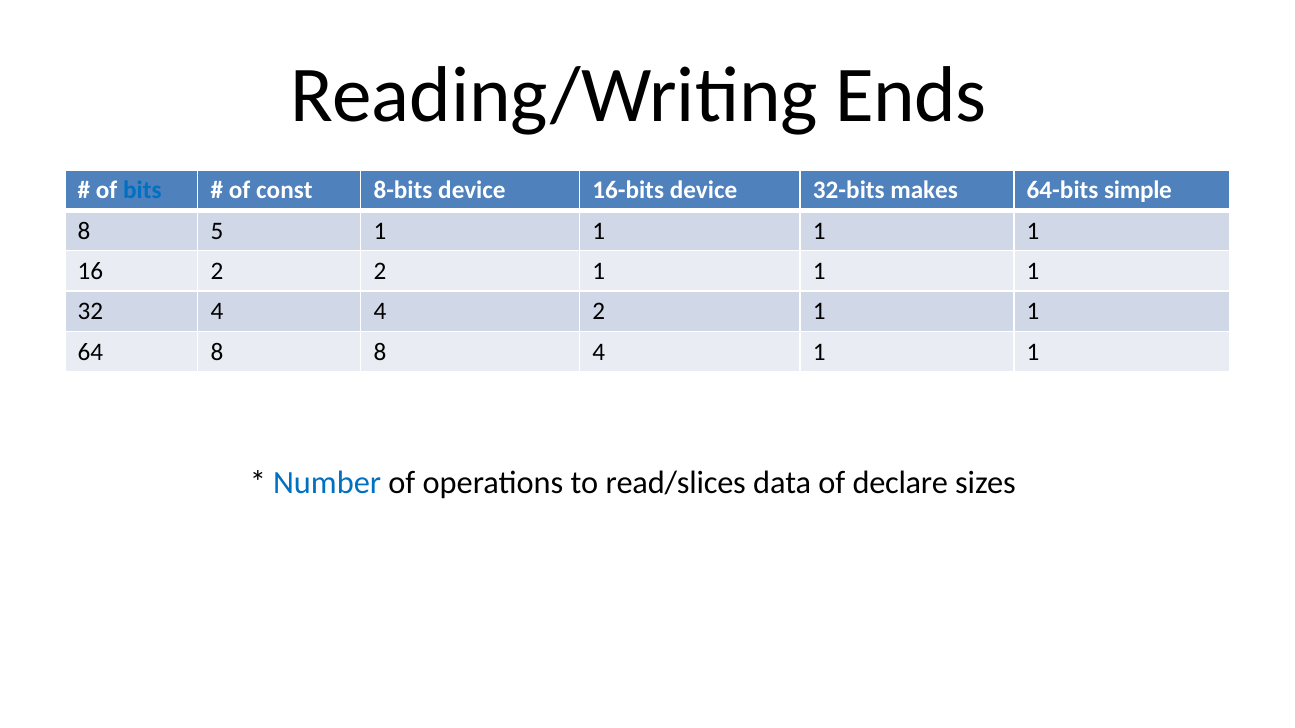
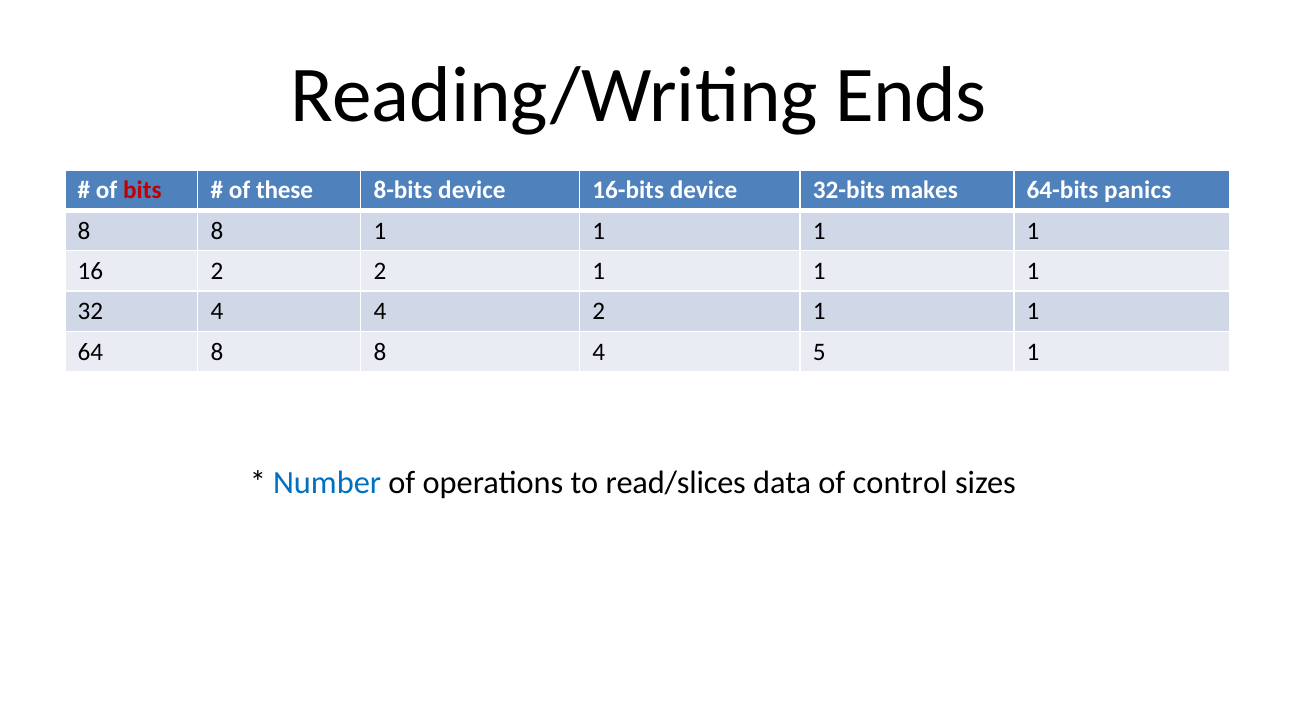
bits colour: blue -> red (142, 190)
const: const -> these (285, 190)
simple: simple -> panics (1138, 190)
5: 5 -> 8 (217, 231)
4 1: 1 -> 5 (819, 352)
declare: declare -> control (900, 484)
